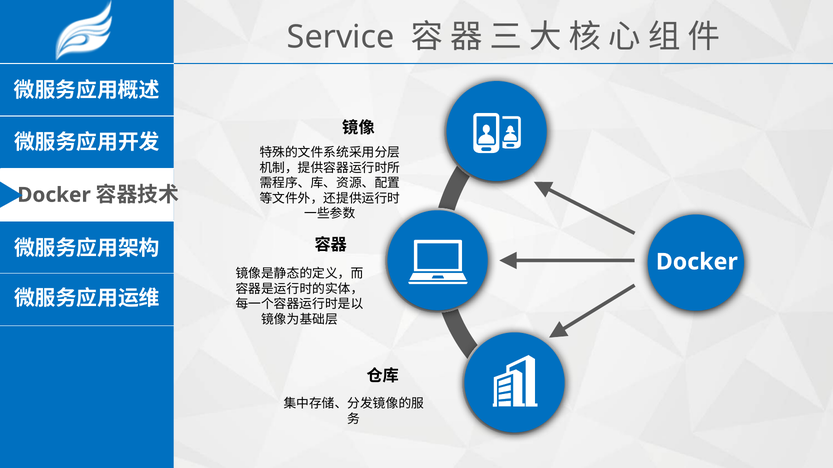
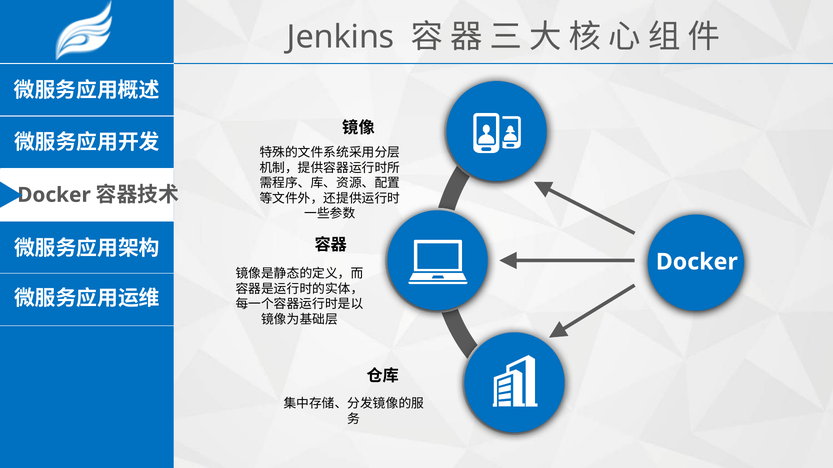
Service: Service -> Jenkins (341, 37)
